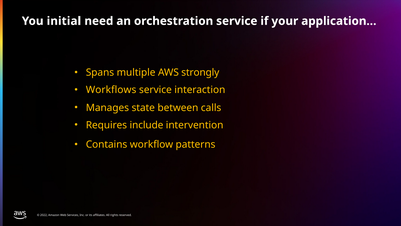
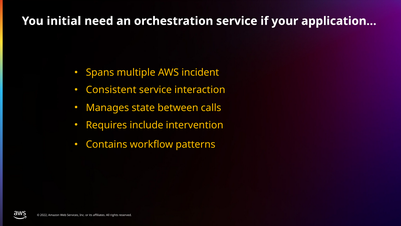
strongly: strongly -> incident (200, 72)
Workflows: Workflows -> Consistent (111, 90)
